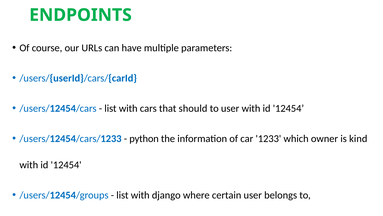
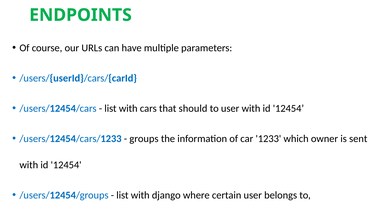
python: python -> groups (144, 138)
kind: kind -> sent (358, 138)
